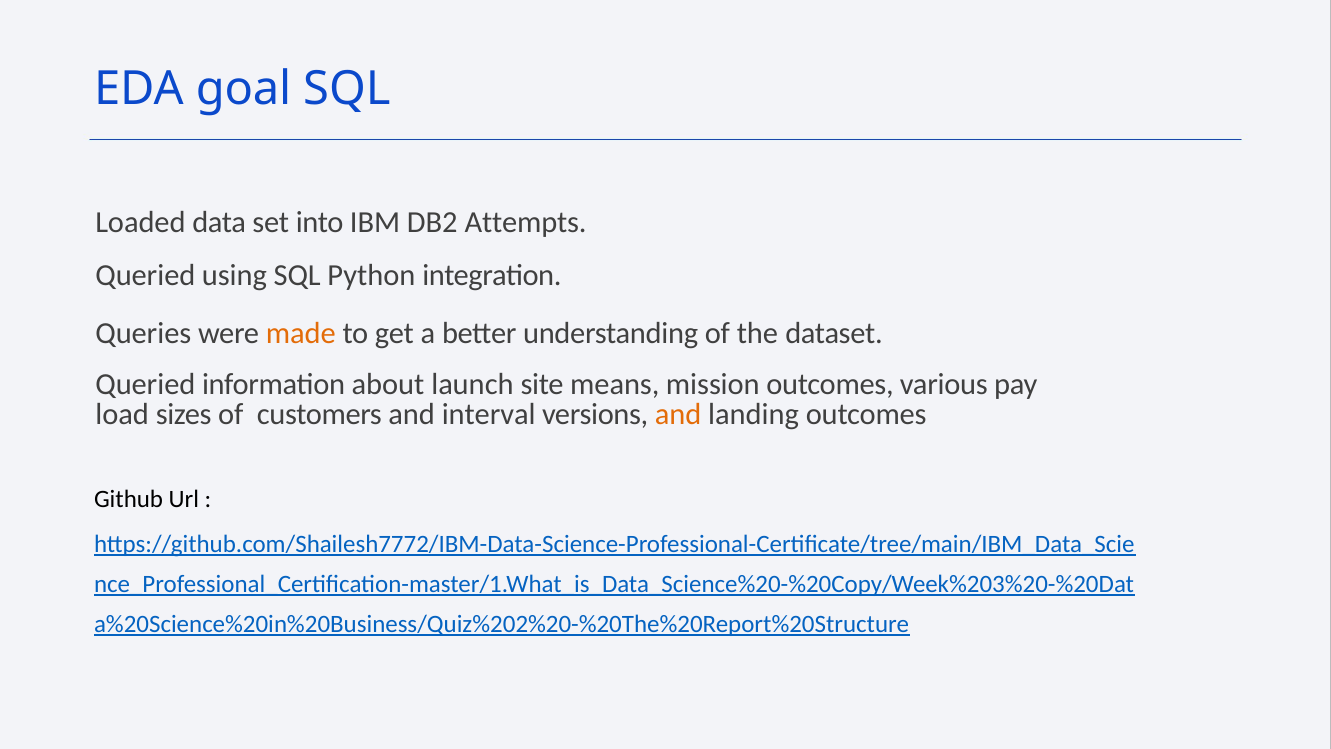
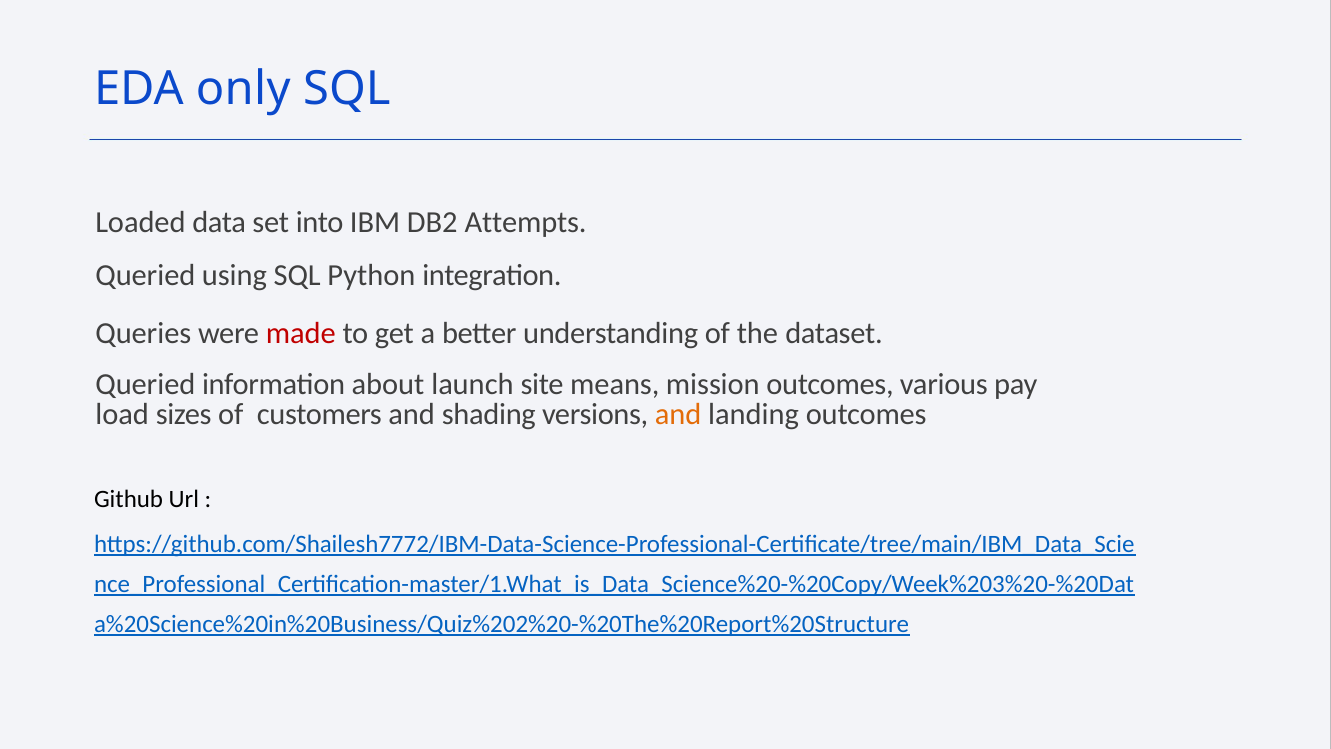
goal: goal -> only (243, 89)
made colour: orange -> red (301, 334)
interval: interval -> shading (489, 415)
